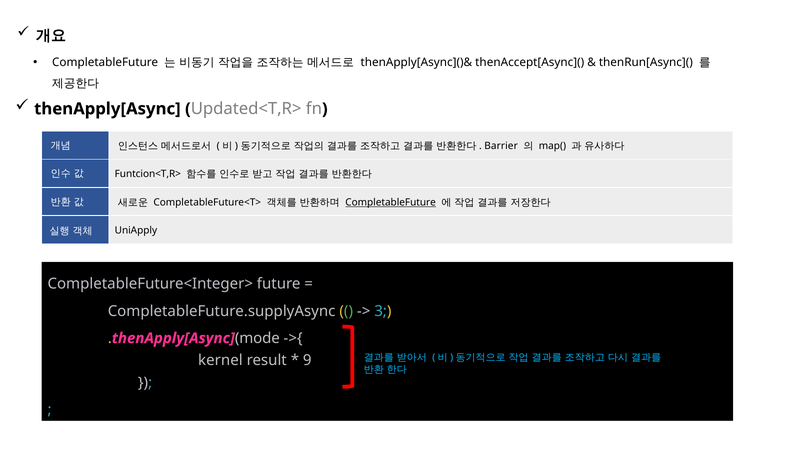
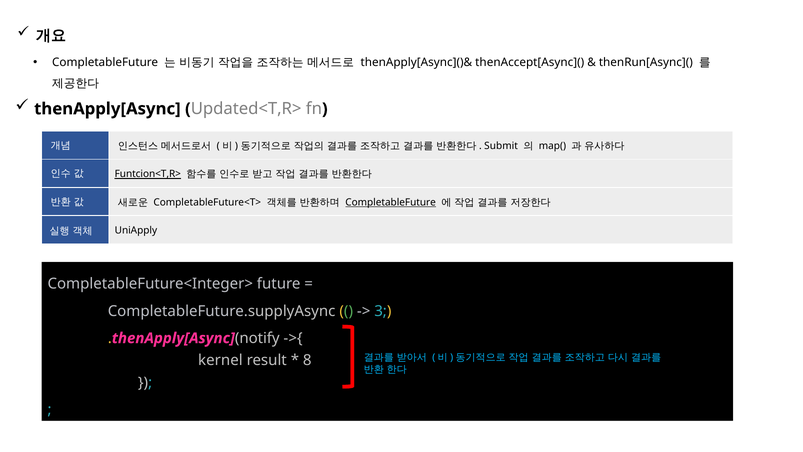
Barrier: Barrier -> Submit (501, 146)
Funtcion<T,R> underline: none -> present (148, 174)
mode: mode -> notify (257, 338)
9: 9 -> 8 (307, 360)
